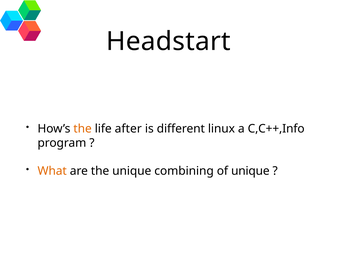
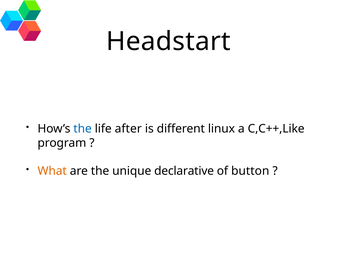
the colour: orange -> blue (83, 129)
C,C++,Info: C,C++,Info -> C,C++,Like (276, 129)
combining: combining -> declarative (184, 171)
of unique: unique -> button (250, 171)
